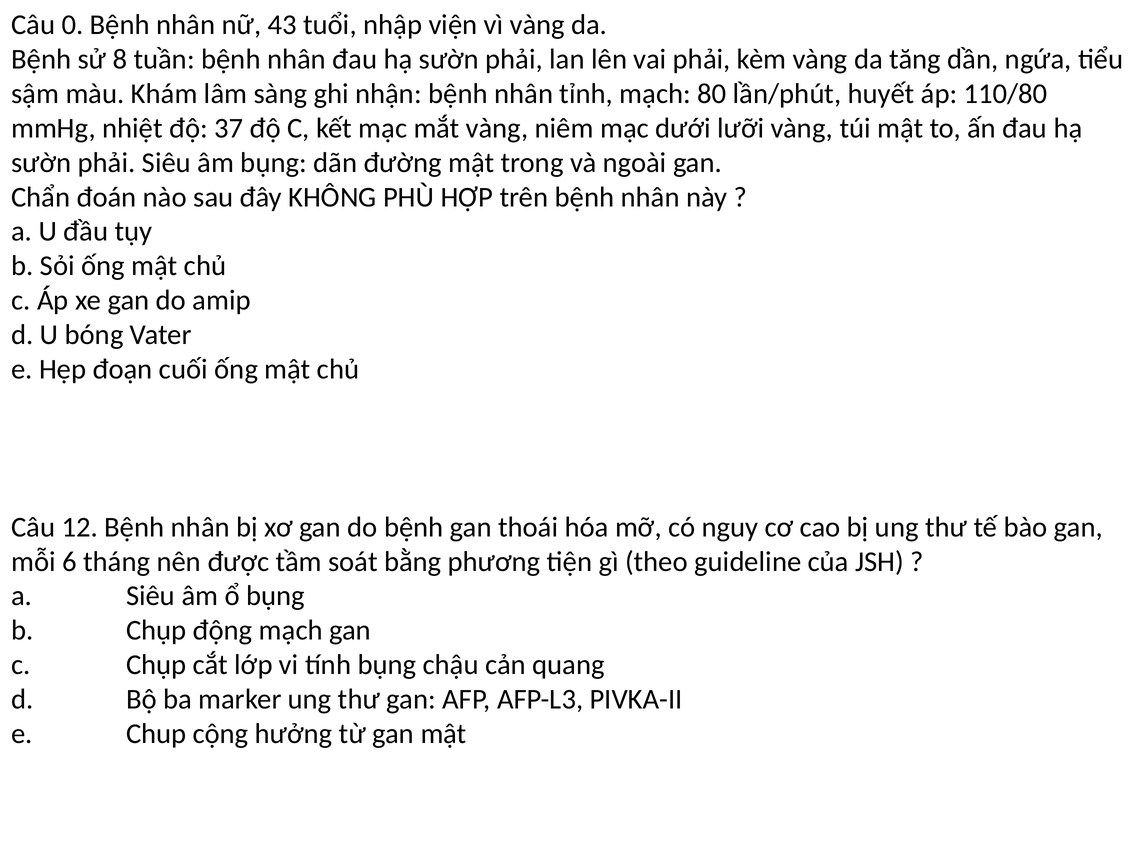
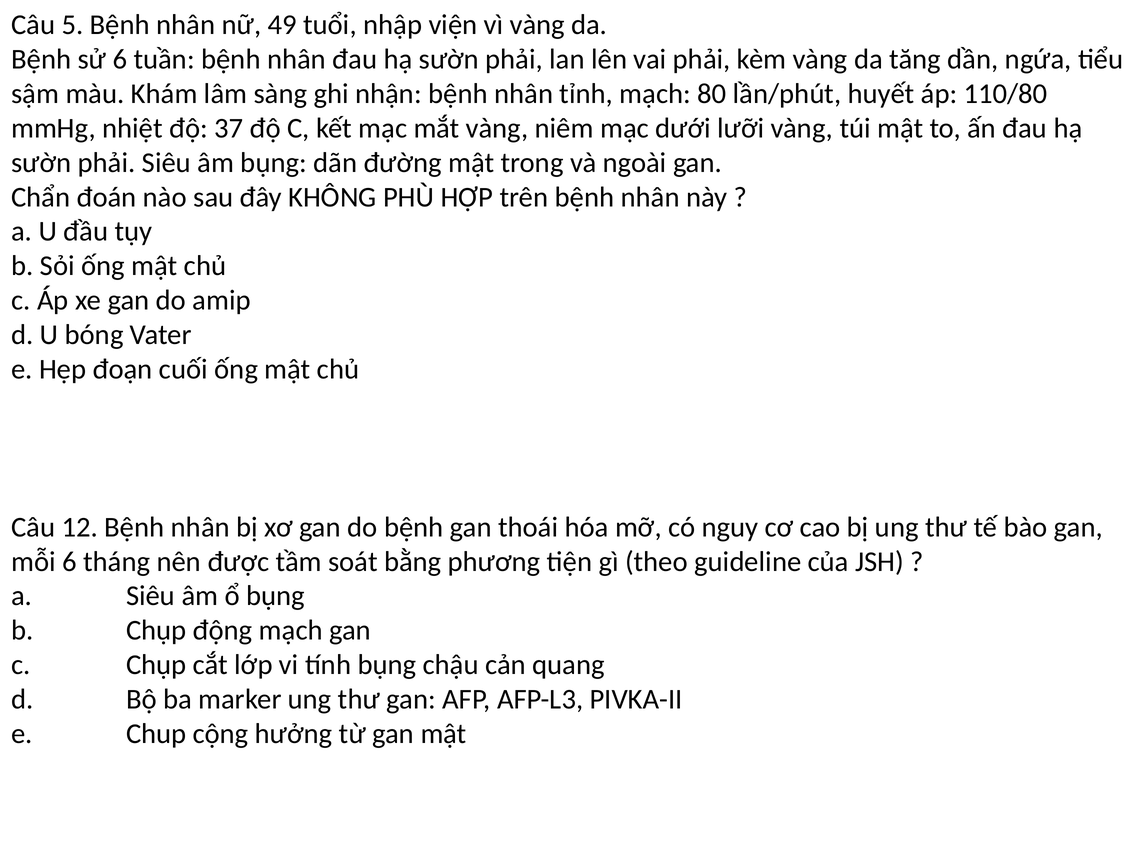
0: 0 -> 5 (73, 25)
43: 43 -> 49 (282, 25)
sử 8: 8 -> 6 (120, 59)
